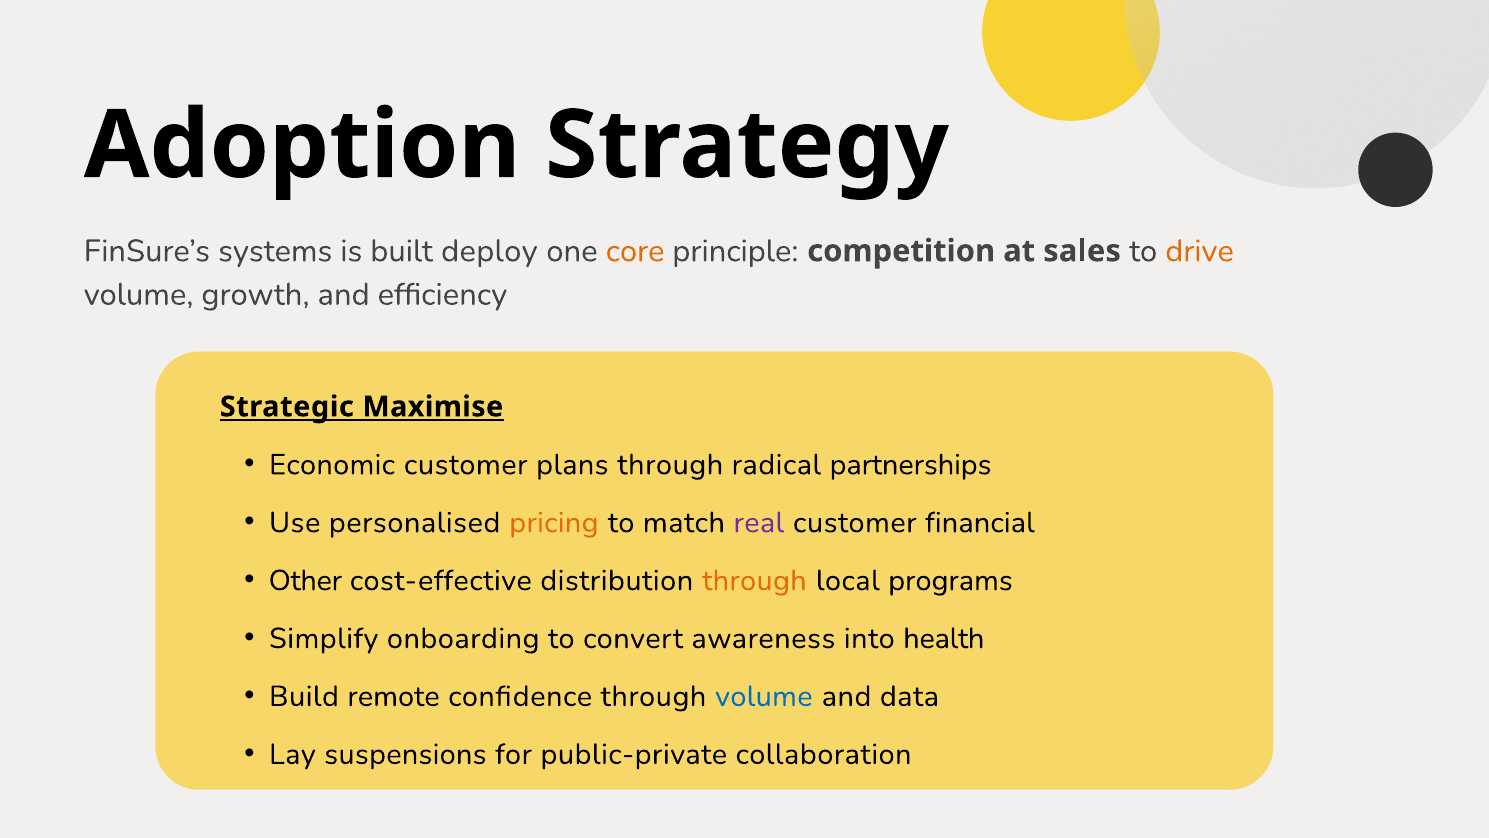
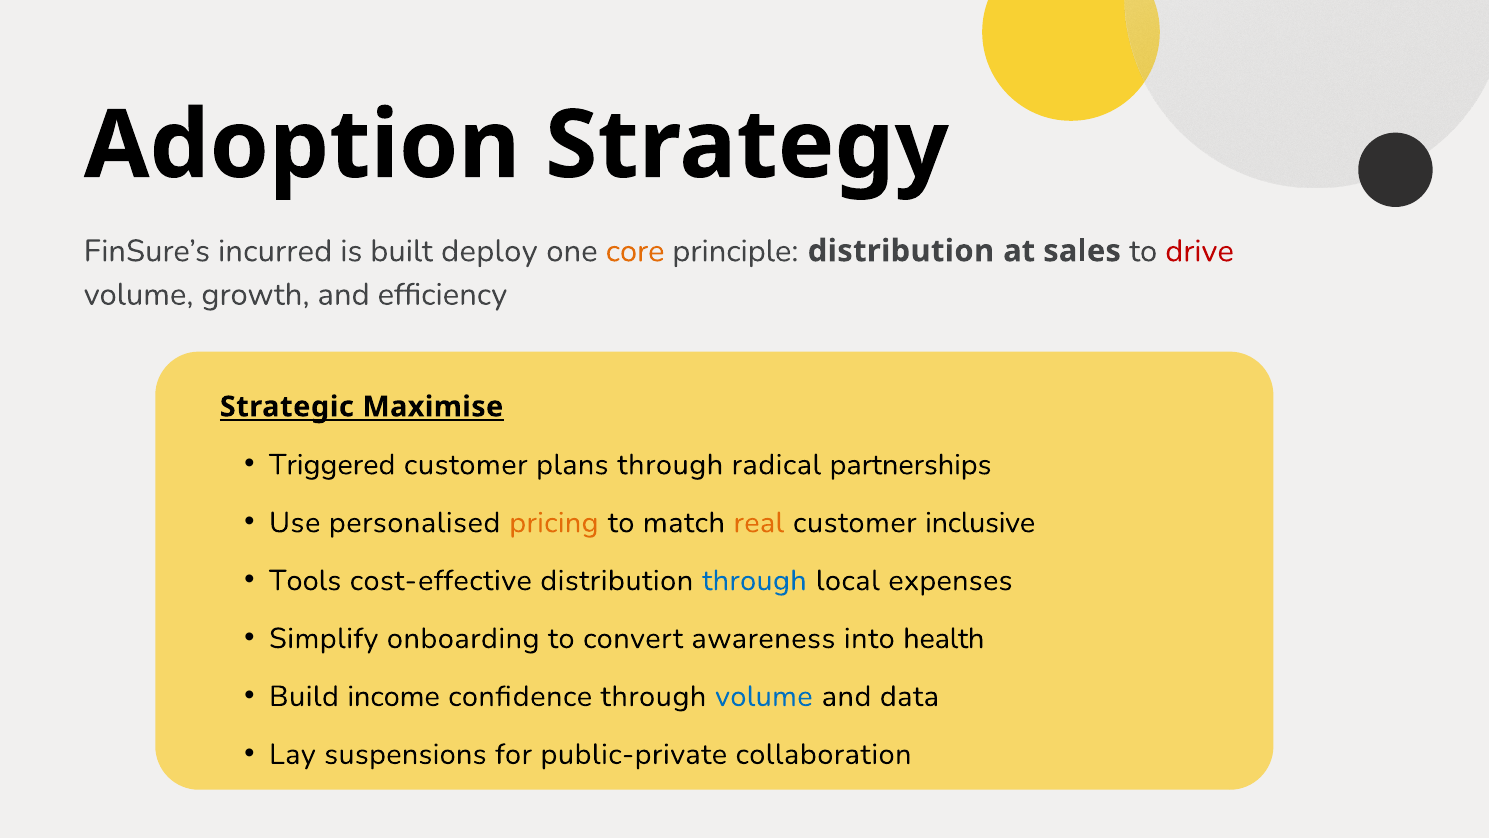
systems: systems -> incurred (275, 251)
principle competition: competition -> distribution (901, 251)
drive colour: orange -> red (1200, 251)
Economic: Economic -> Triggered (332, 464)
real colour: purple -> orange (759, 522)
financial: financial -> inclusive (980, 522)
Other: Other -> Tools (305, 580)
through colour: orange -> blue (754, 580)
programs: programs -> expenses (950, 580)
remote: remote -> income (394, 696)
